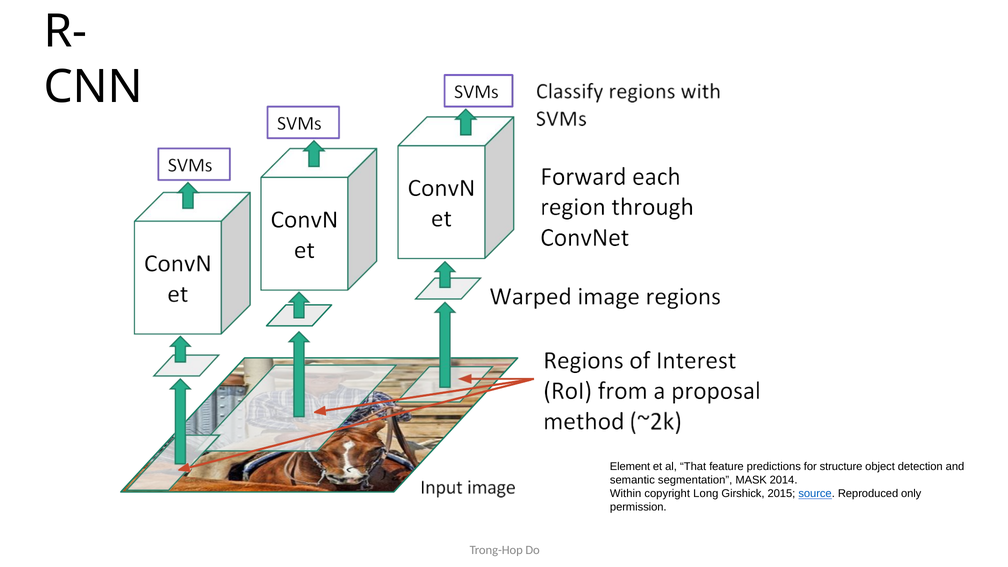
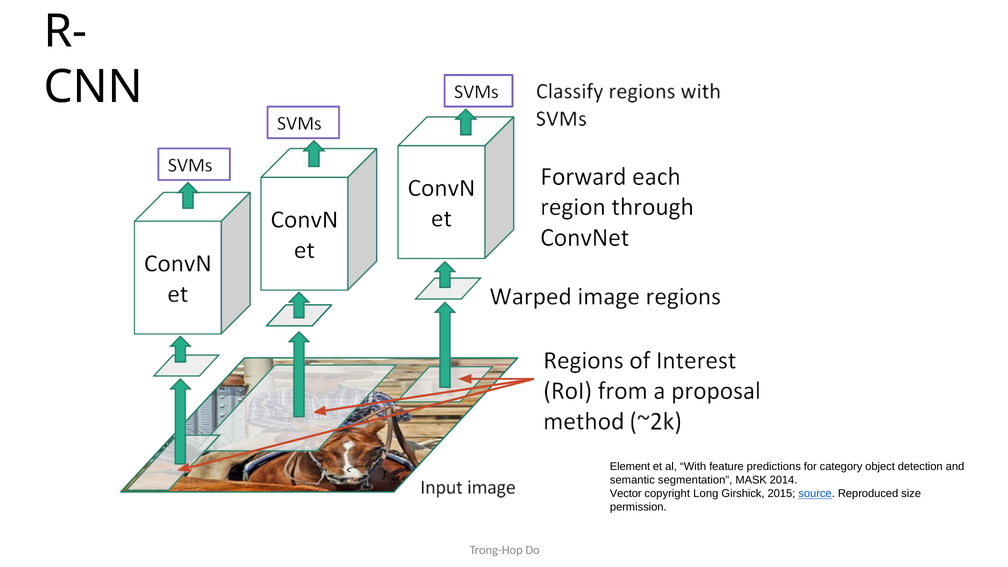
That: That -> With (693, 467)
structure: structure -> category (841, 467)
Within: Within -> Vector (626, 494)
only: only -> size (911, 494)
